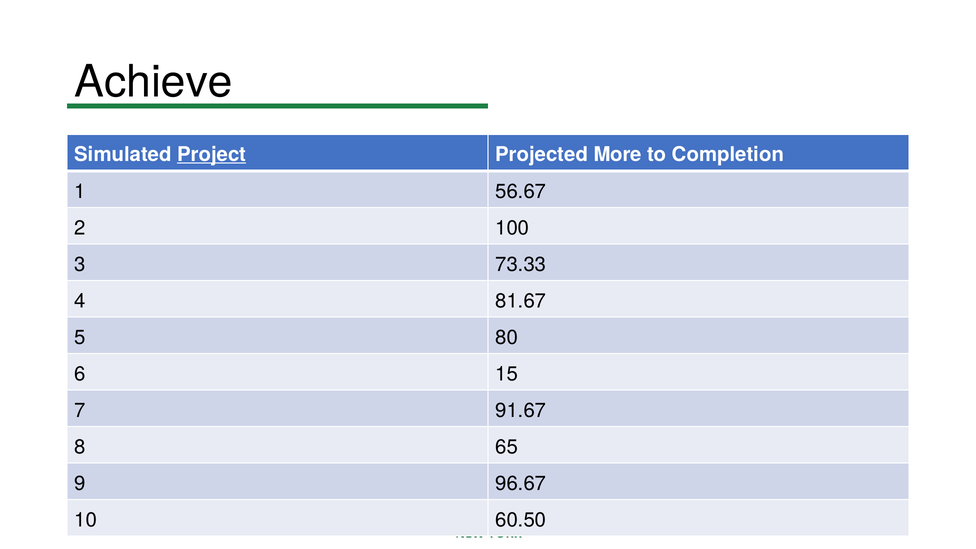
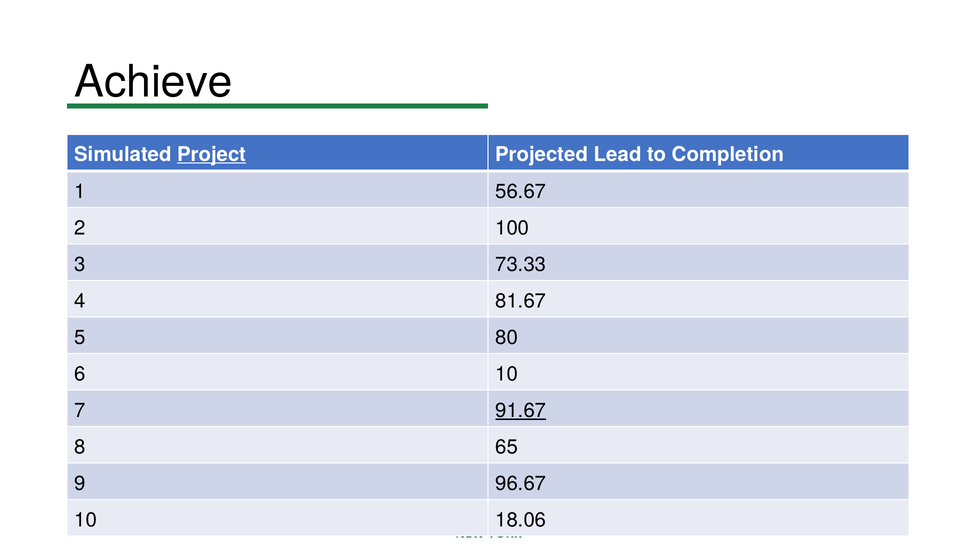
More: More -> Lead (618, 154)
6 15: 15 -> 10 (507, 374)
91.67 underline: none -> present (521, 410)
60.50: 60.50 -> 18.06 (521, 520)
